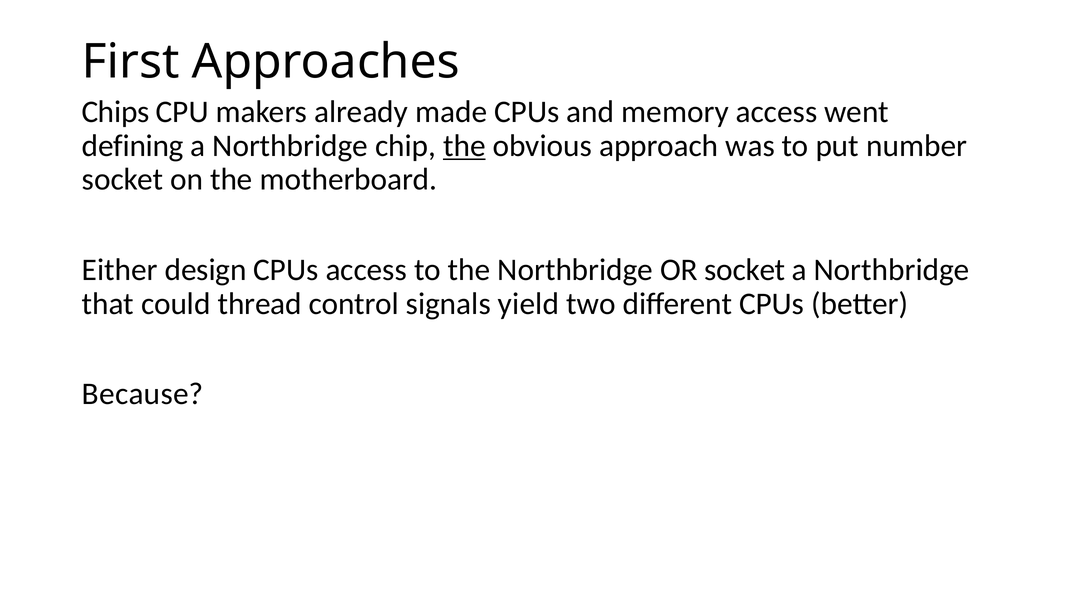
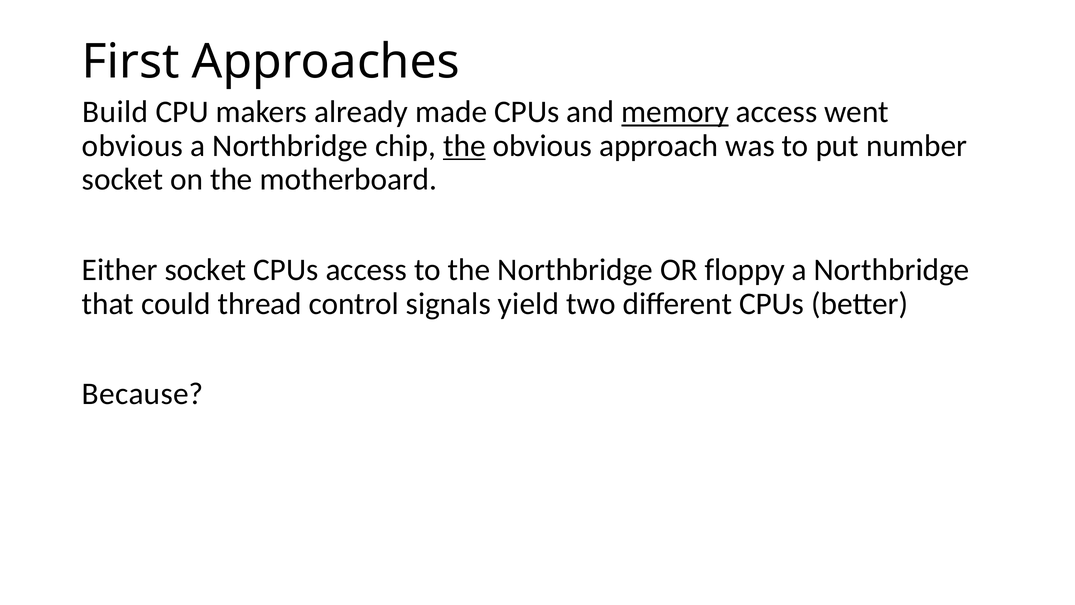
Chips: Chips -> Build (115, 112)
memory underline: none -> present (675, 112)
defining: defining -> obvious (132, 146)
Either design: design -> socket (206, 270)
OR socket: socket -> floppy (745, 270)
